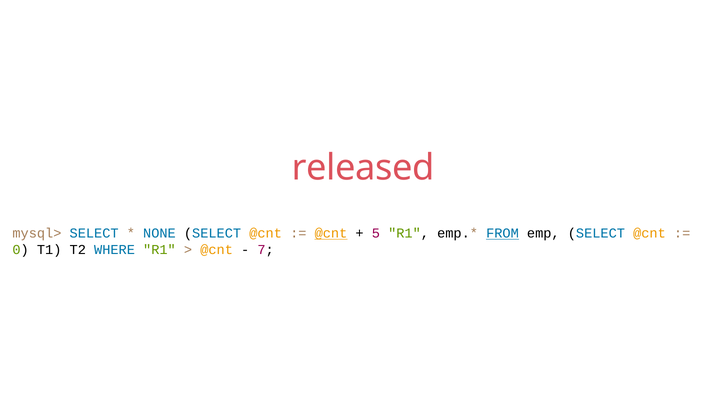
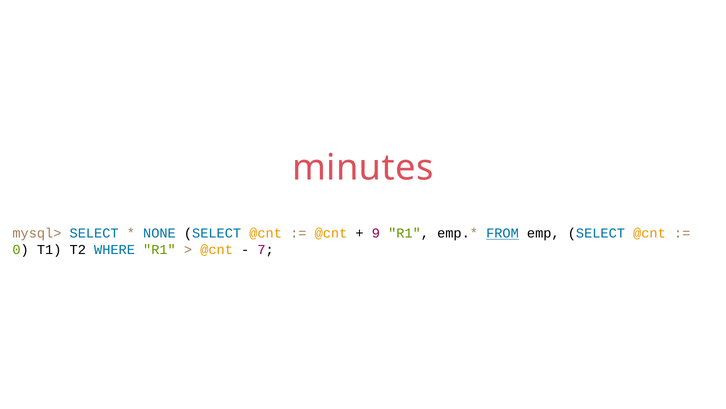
released: released -> minutes (363, 168)
@cnt underline: present -> none (331, 233)
5: 5 -> 9 (376, 233)
